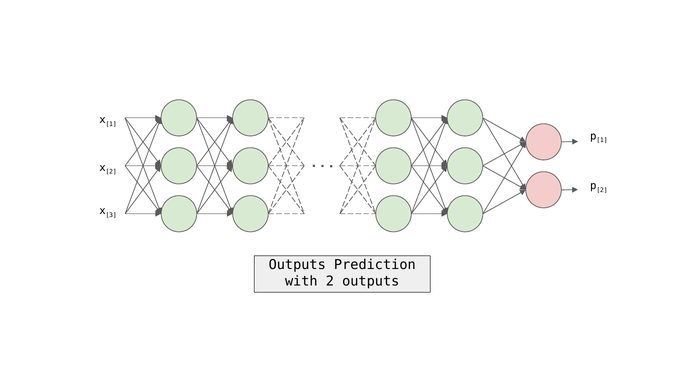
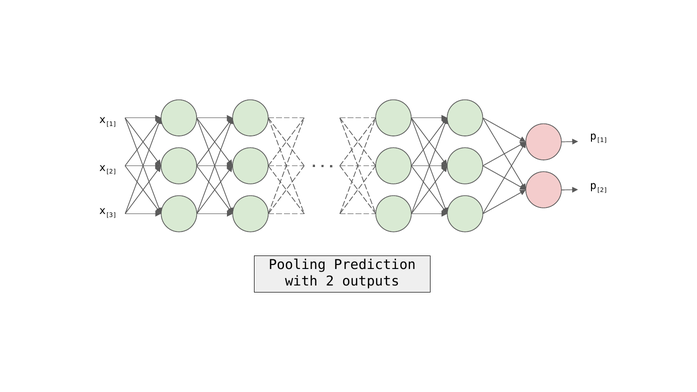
Outputs: Outputs -> Pooling (297, 265)
